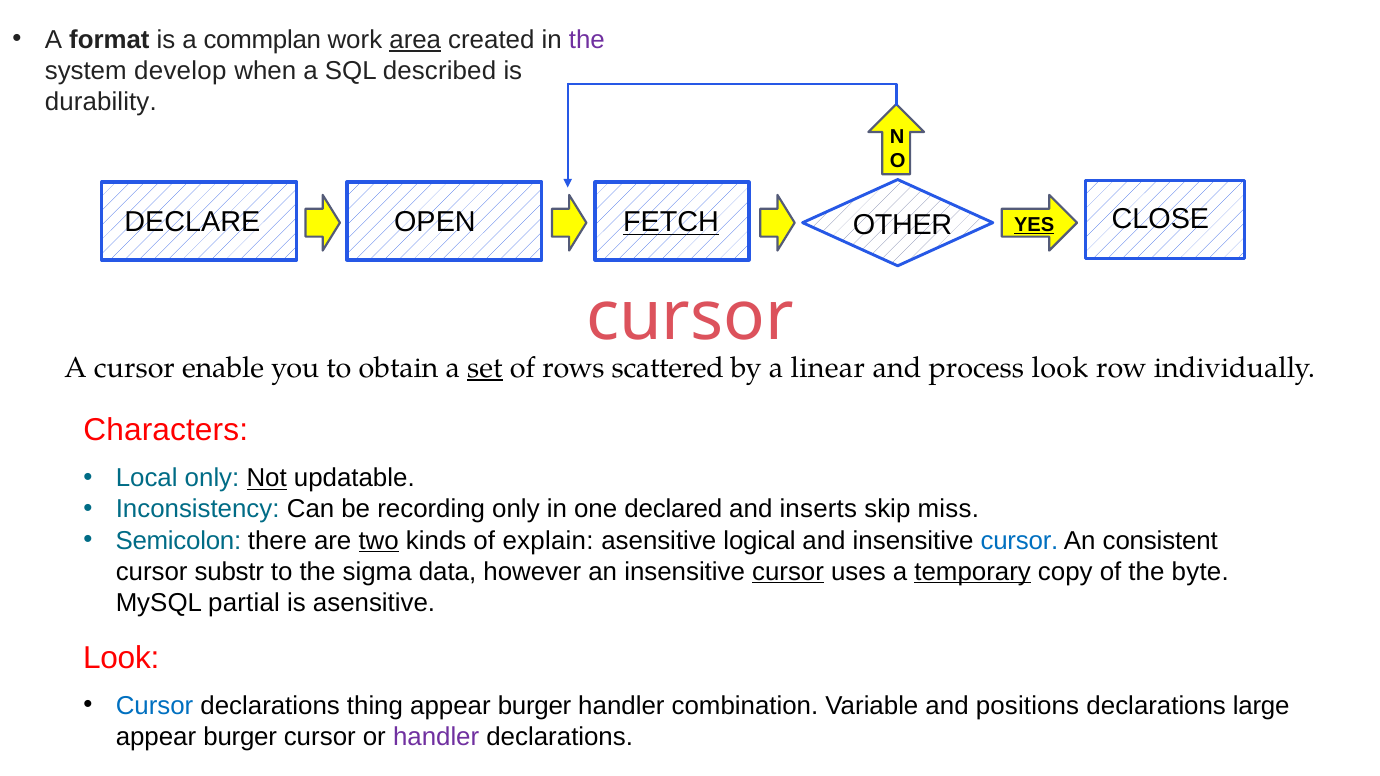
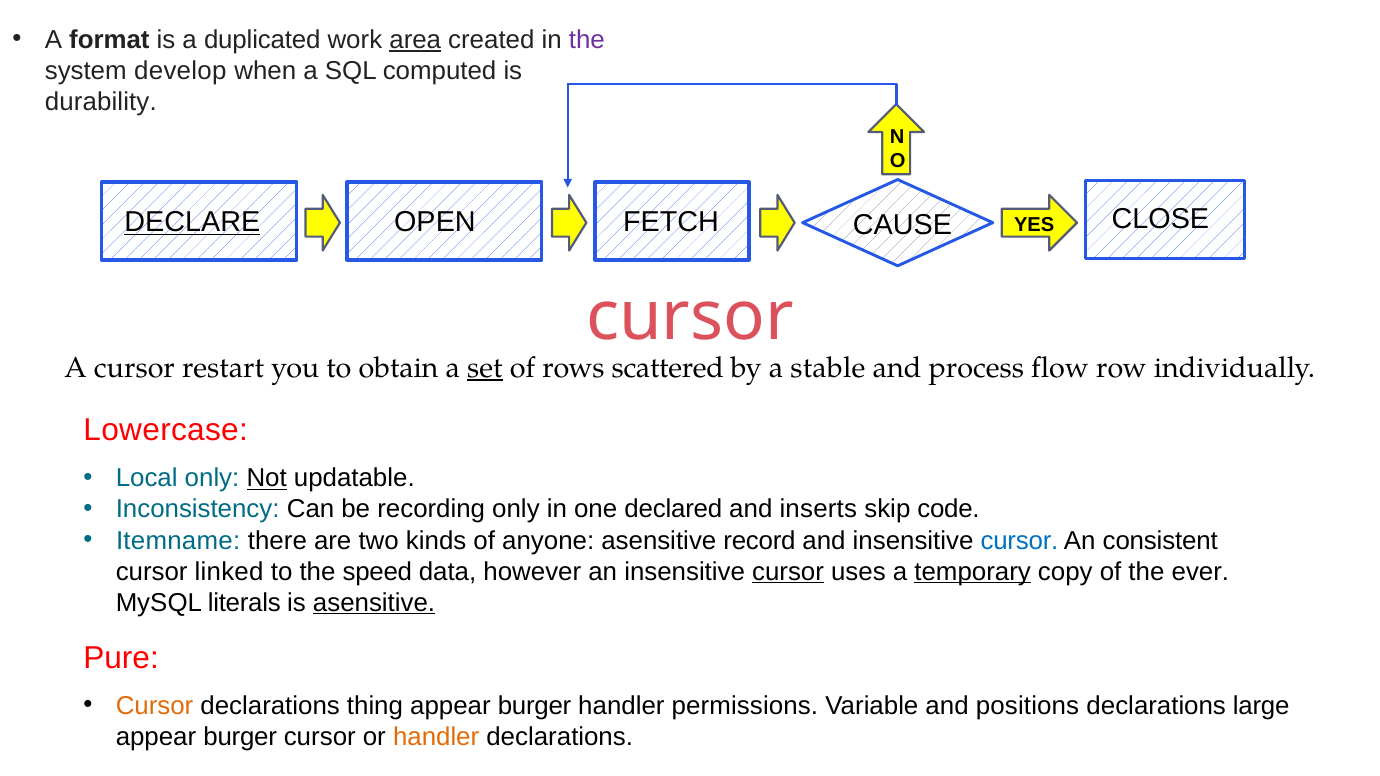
commplan: commplan -> duplicated (262, 40)
described: described -> computed (440, 71)
DECLARE underline: none -> present (192, 222)
FETCH underline: present -> none (671, 222)
OTHER: OTHER -> CAUSE (902, 225)
YES underline: present -> none (1034, 225)
enable: enable -> restart (223, 368)
linear: linear -> stable (828, 368)
process look: look -> flow (1060, 368)
Characters: Characters -> Lowercase (166, 431)
miss: miss -> code (949, 510)
Semicolon: Semicolon -> Itemname (178, 541)
two underline: present -> none (379, 541)
explain: explain -> anyone (548, 541)
logical: logical -> record (760, 541)
substr: substr -> linked (229, 572)
sigma: sigma -> speed (377, 572)
byte: byte -> ever (1200, 572)
partial: partial -> literals (244, 603)
asensitive underline: none -> present (374, 603)
Look: Look -> Pure (121, 658)
Cursor colour: blue -> orange (155, 706)
combination: combination -> permissions (745, 706)
handler colour: purple -> orange (436, 737)
